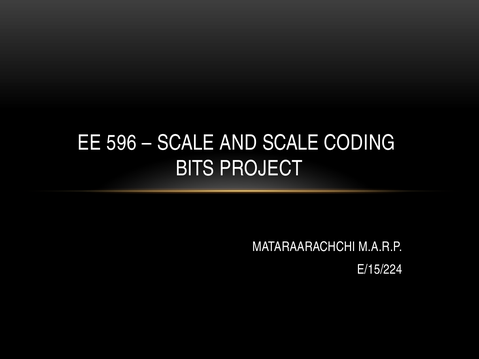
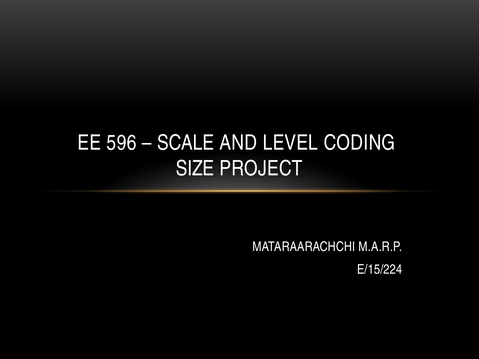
AND SCALE: SCALE -> LEVEL (290, 143)
BITS: BITS -> SIZE (195, 168)
